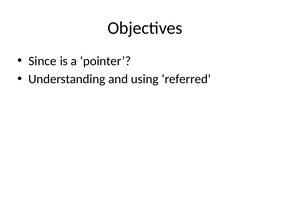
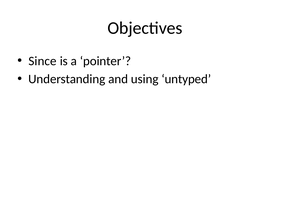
referred: referred -> untyped (186, 79)
